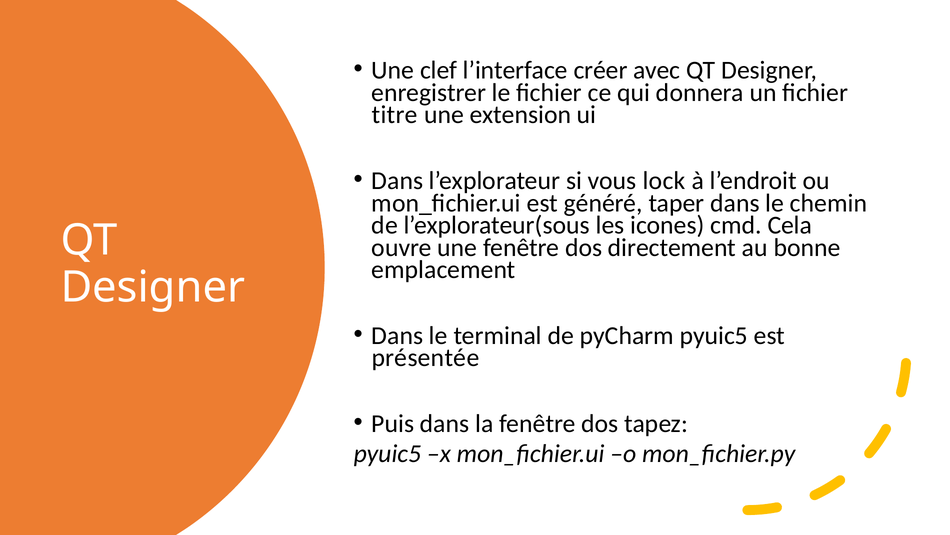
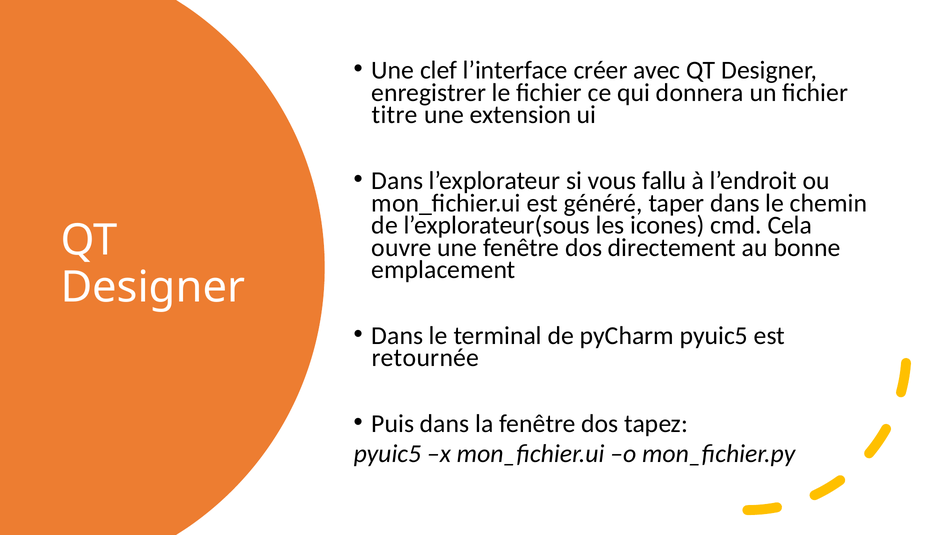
lock: lock -> fallu (664, 181)
présentée: présentée -> retournée (425, 357)
